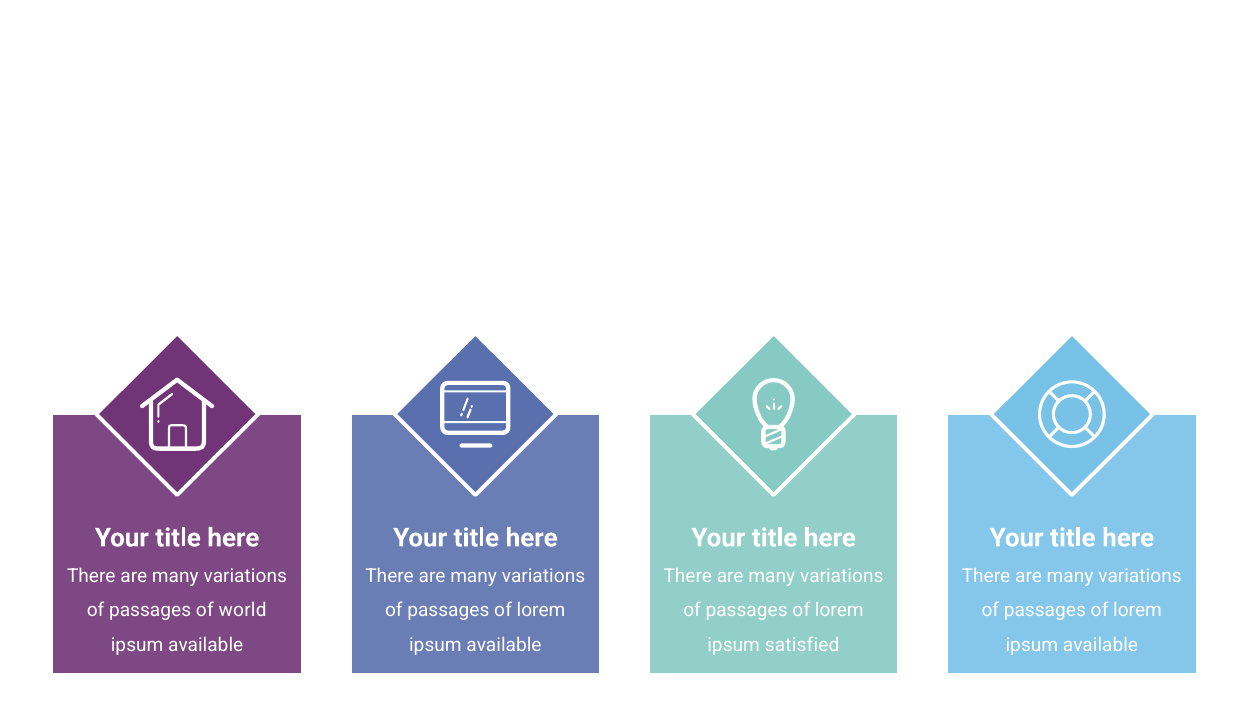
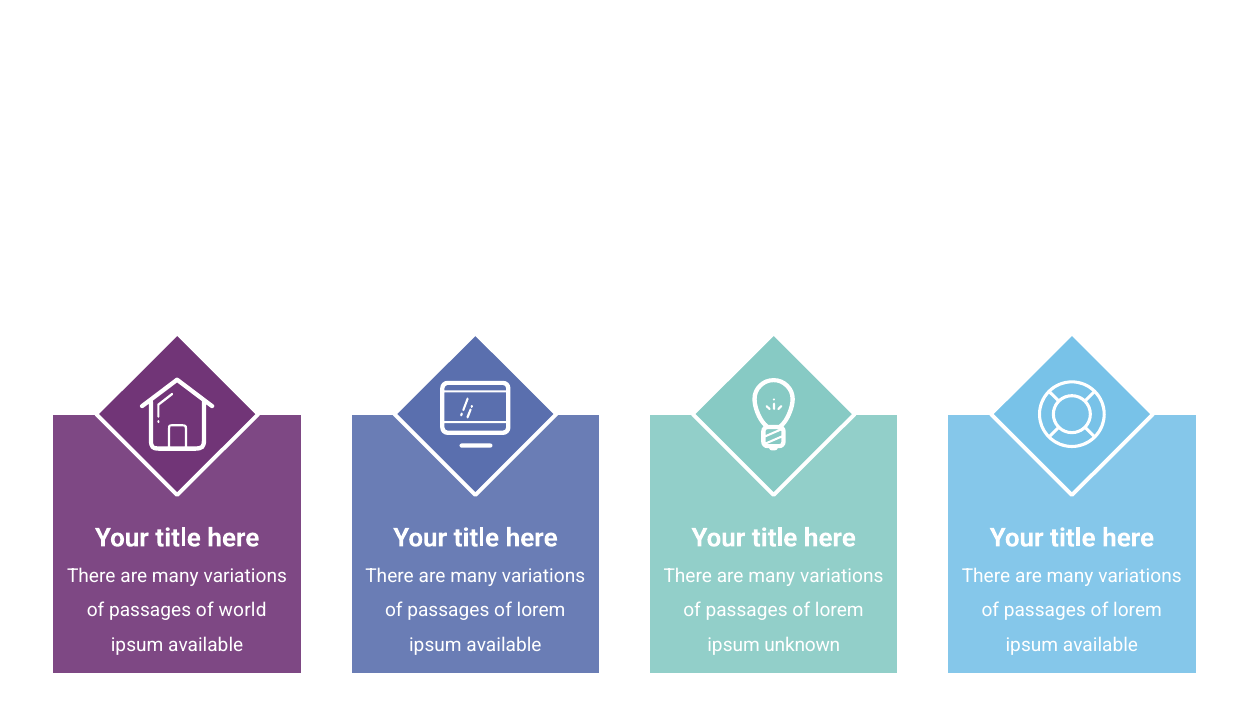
satisfied: satisfied -> unknown (802, 645)
